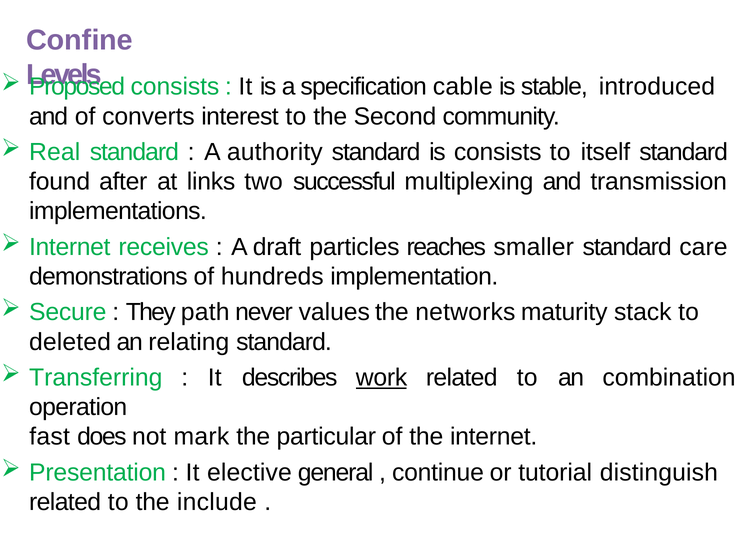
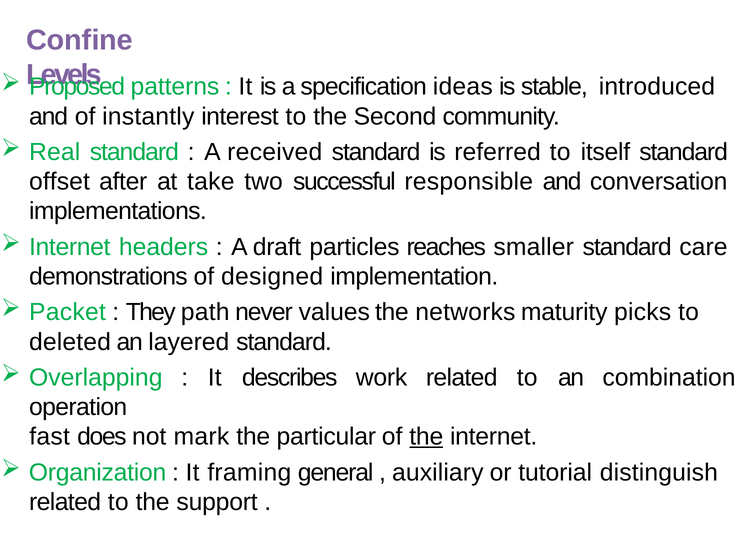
consists: consists -> patterns (175, 87)
cable: cable -> ideas (463, 87)
converts: converts -> instantly (148, 116)
authority: authority -> received (275, 152)
is consists: consists -> referred (498, 152)
found: found -> offset (60, 182)
links: links -> take (211, 182)
multiplexing: multiplexing -> responsible (469, 182)
transmission: transmission -> conversation (659, 182)
receives: receives -> headers (164, 247)
hundreds: hundreds -> designed (272, 277)
Secure: Secure -> Packet (68, 313)
stack: stack -> picks (643, 313)
relating: relating -> layered (189, 342)
Transferring: Transferring -> Overlapping (96, 378)
work underline: present -> none (382, 378)
the underline: none -> present (426, 437)
Presentation: Presentation -> Organization (98, 473)
elective: elective -> framing (249, 473)
continue: continue -> auxiliary (438, 473)
include: include -> support (217, 503)
